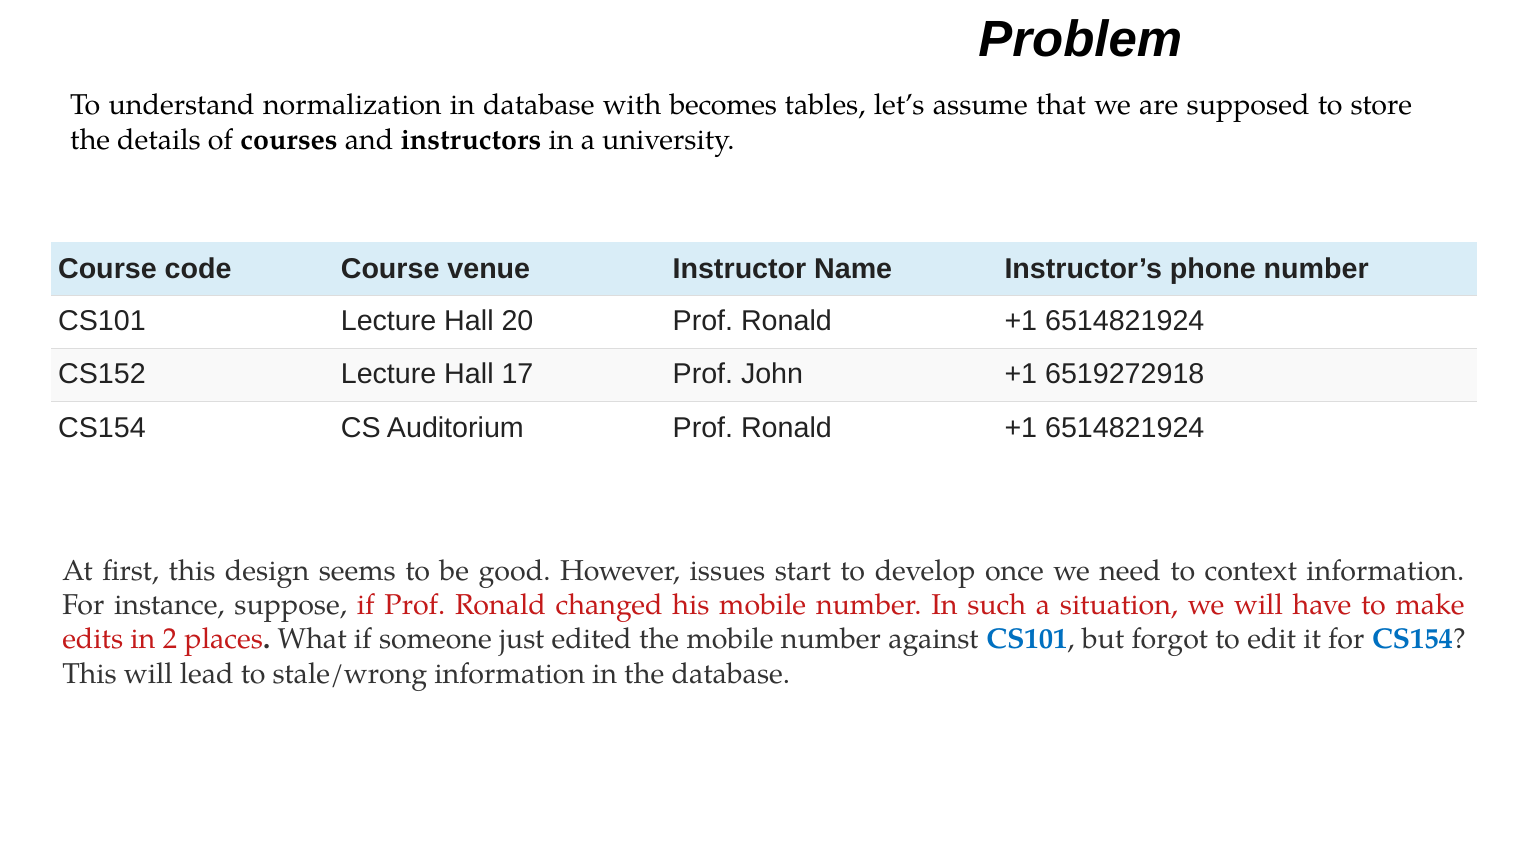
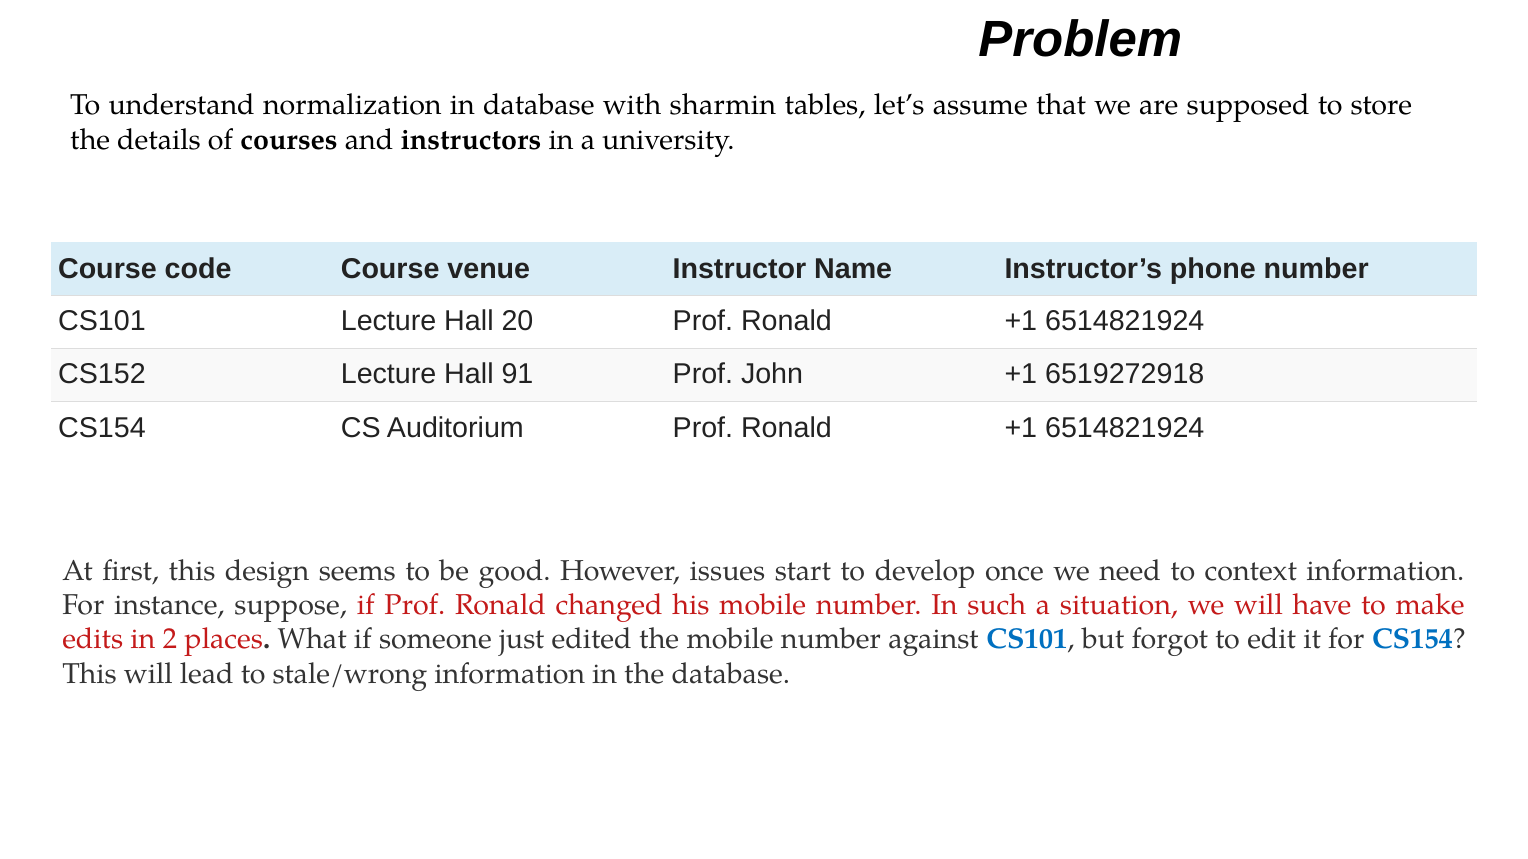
becomes: becomes -> sharmin (723, 105)
17: 17 -> 91 (517, 375)
